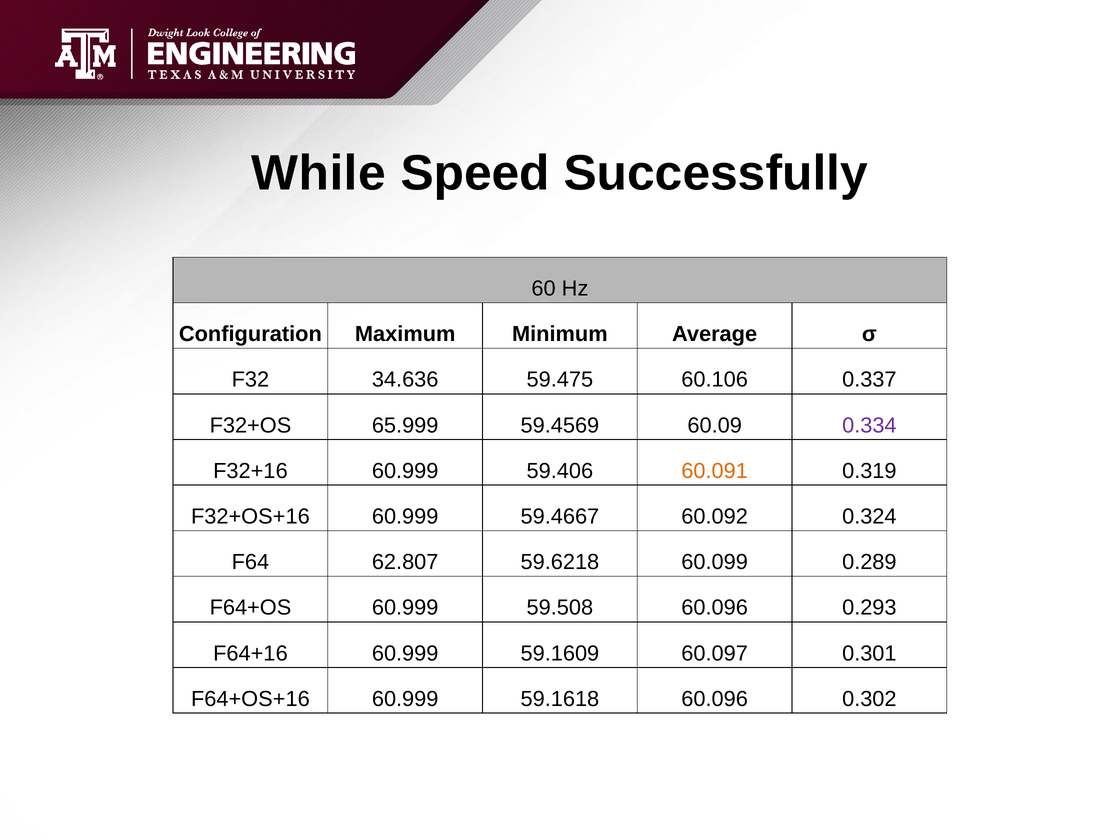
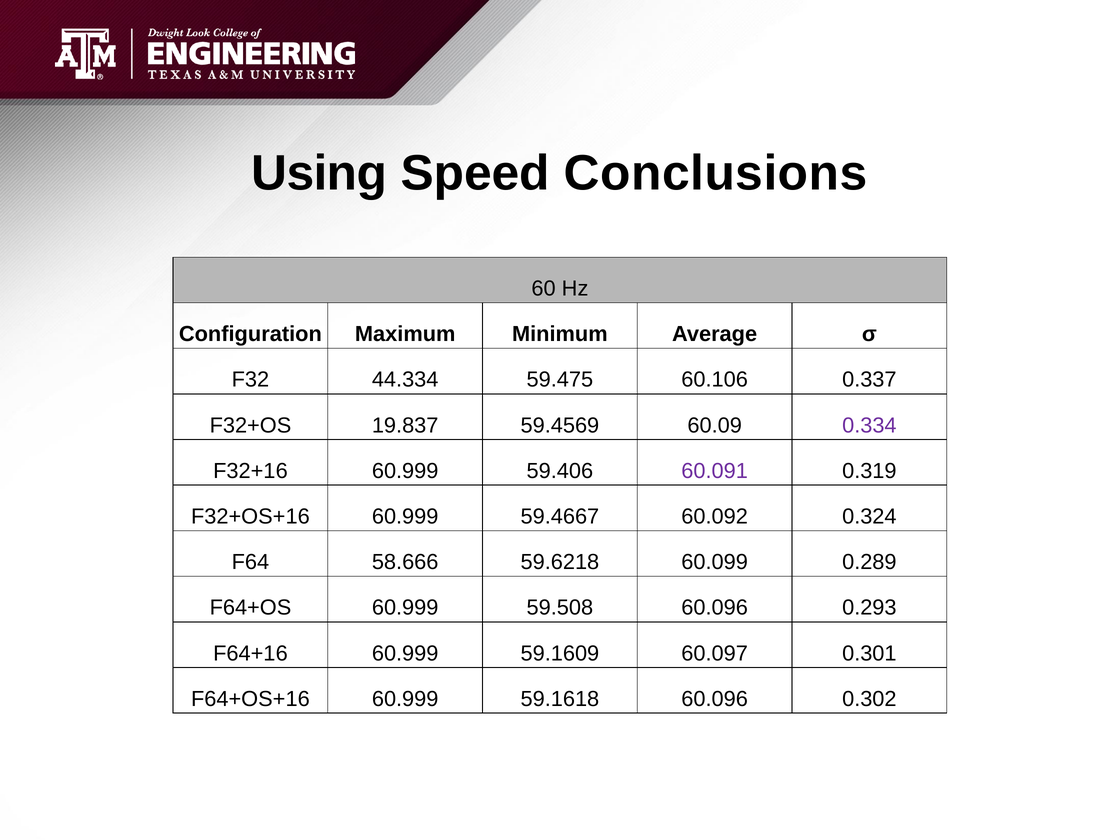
While: While -> Using (319, 174)
Successfully: Successfully -> Conclusions (716, 174)
34.636: 34.636 -> 44.334 (405, 380)
65.999: 65.999 -> 19.837 (405, 425)
60.091 colour: orange -> purple (715, 471)
62.807: 62.807 -> 58.666 (405, 562)
